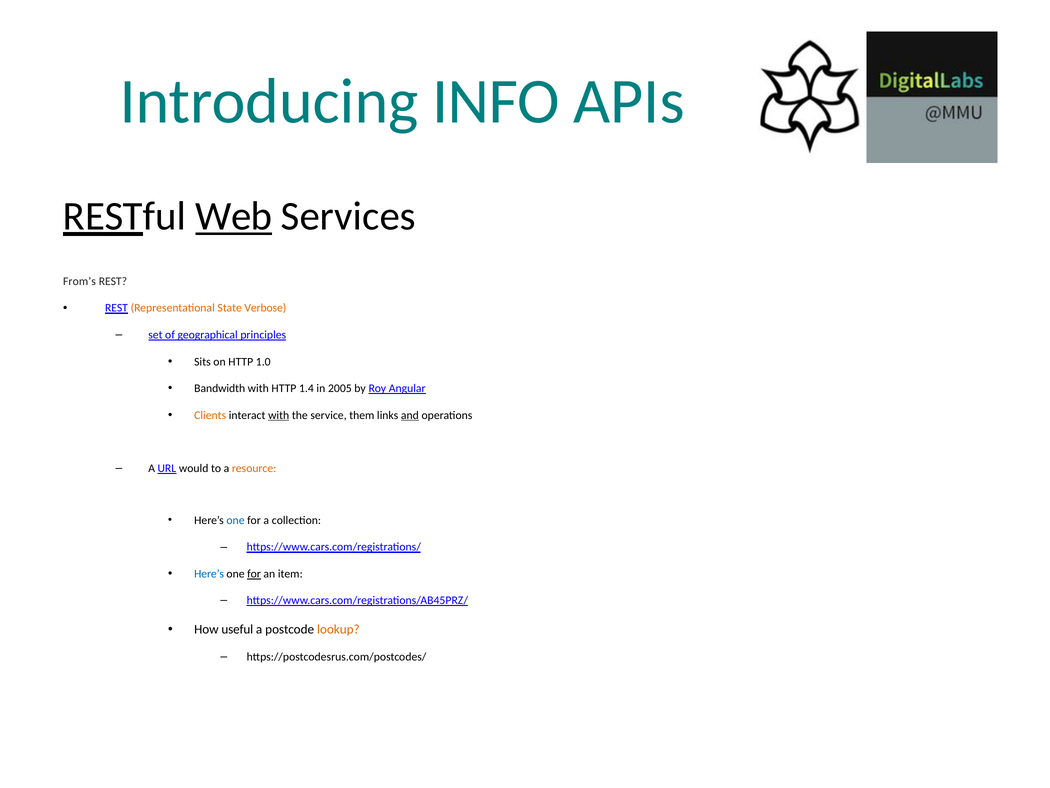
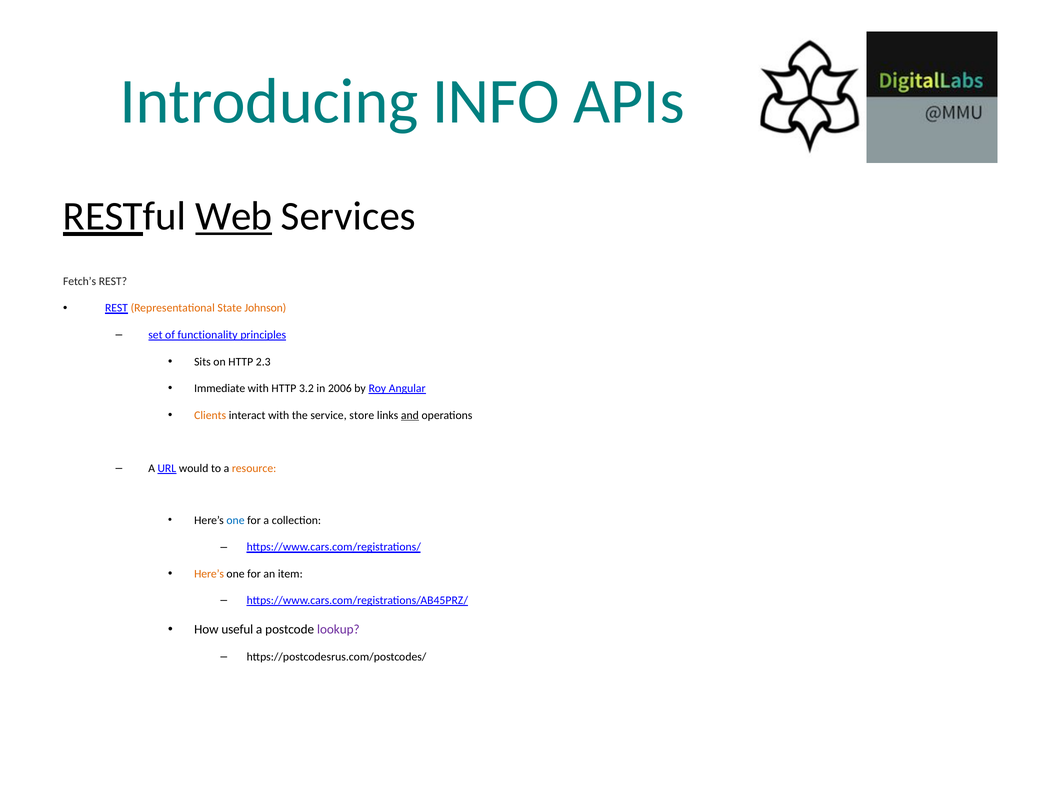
From’s: From’s -> Fetch’s (80, 281)
Verbose: Verbose -> Johnson (265, 308)
geographical: geographical -> functionality (208, 335)
1.0: 1.0 -> 2.3 (263, 362)
Bandwidth: Bandwidth -> Immediate (220, 388)
1.4: 1.4 -> 3.2 (306, 388)
2005: 2005 -> 2006 (340, 388)
with underline: present -> none (279, 415)
them: them -> store (362, 415)
Here’s colour: blue -> orange (209, 574)
for underline: present -> none (254, 574)
lookup colour: orange -> purple (338, 629)
